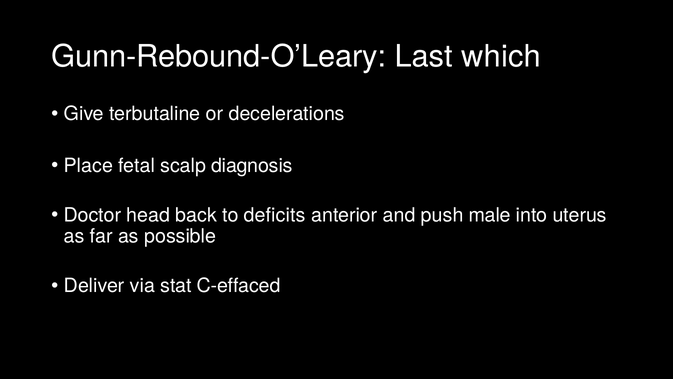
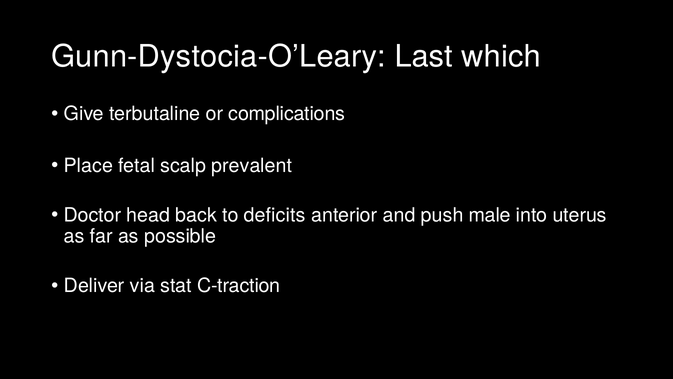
Gunn-Rebound-O’Leary: Gunn-Rebound-O’Leary -> Gunn-Dystocia-O’Leary (219, 57)
decelerations: decelerations -> complications (287, 114)
diagnosis: diagnosis -> prevalent (252, 166)
C-effaced: C-effaced -> C-traction (239, 286)
